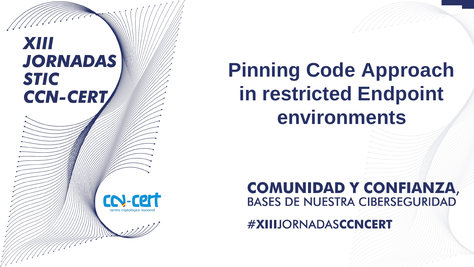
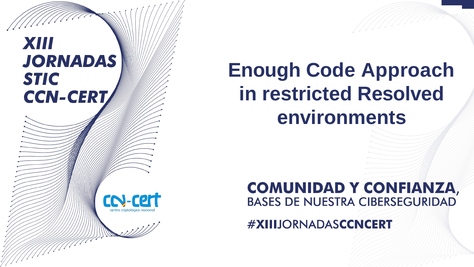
Pinning: Pinning -> Enough (265, 70)
Endpoint: Endpoint -> Resolved (401, 94)
